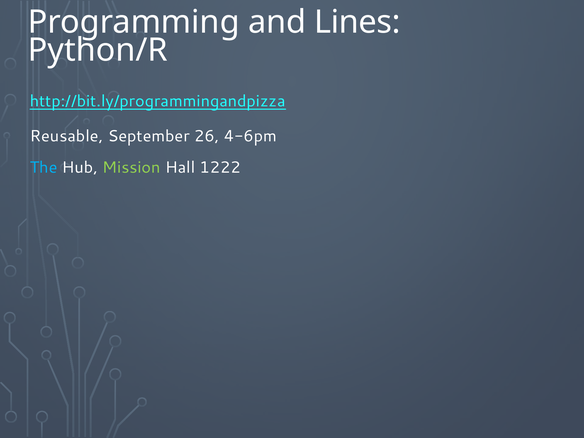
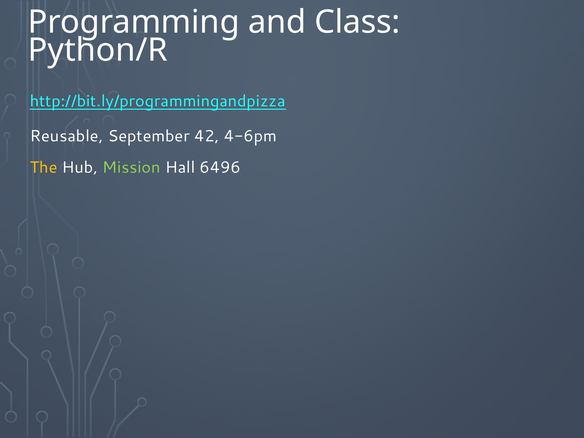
Lines: Lines -> Class (357, 22)
26: 26 -> 42 (207, 136)
The colour: light blue -> yellow (44, 168)
1222: 1222 -> 6496 (220, 168)
